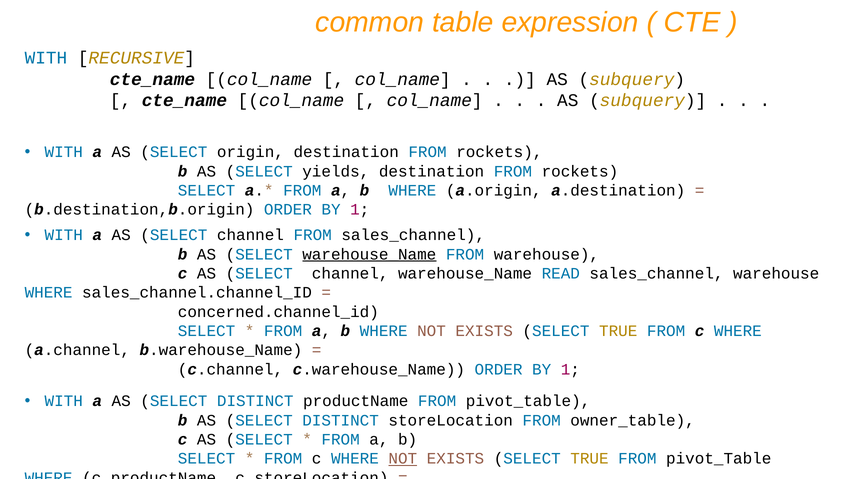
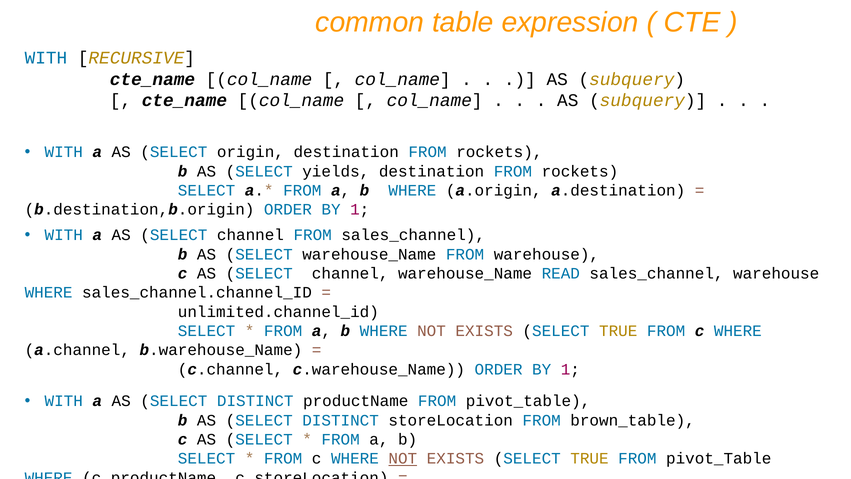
warehouse_Name underline: present -> none (369, 254)
concerned.channel_id: concerned.channel_id -> unlimited.channel_id (278, 312)
owner_table: owner_table -> brown_table (633, 420)
